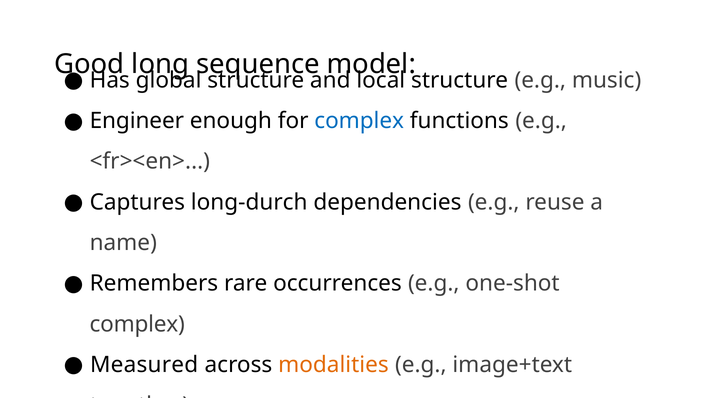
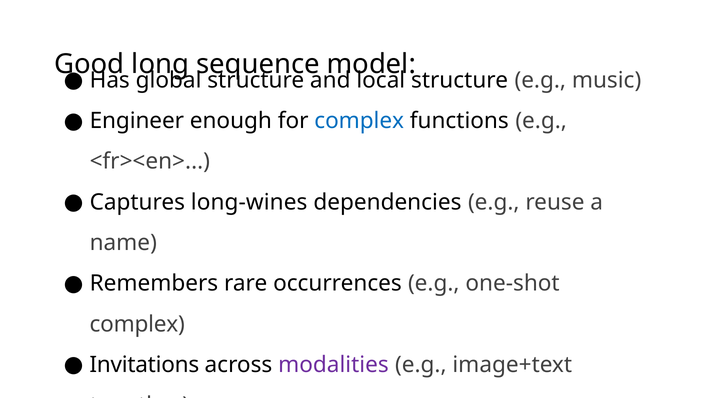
long-durch: long-durch -> long-wines (249, 202)
Measured: Measured -> Invitations (144, 364)
modalities colour: orange -> purple (333, 364)
